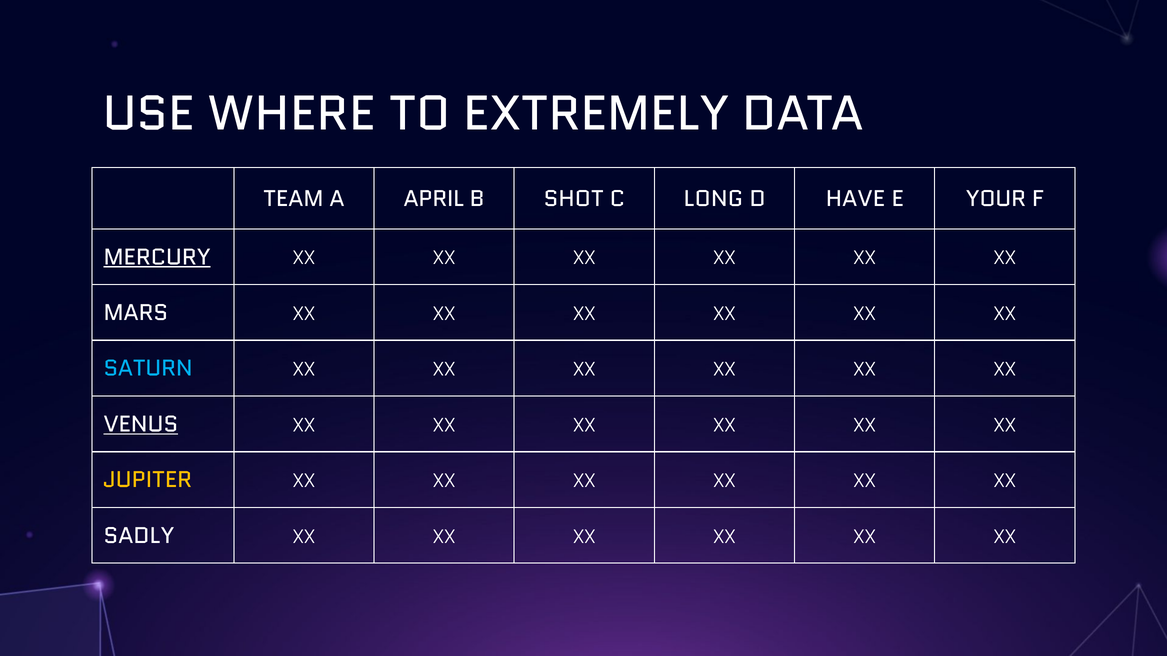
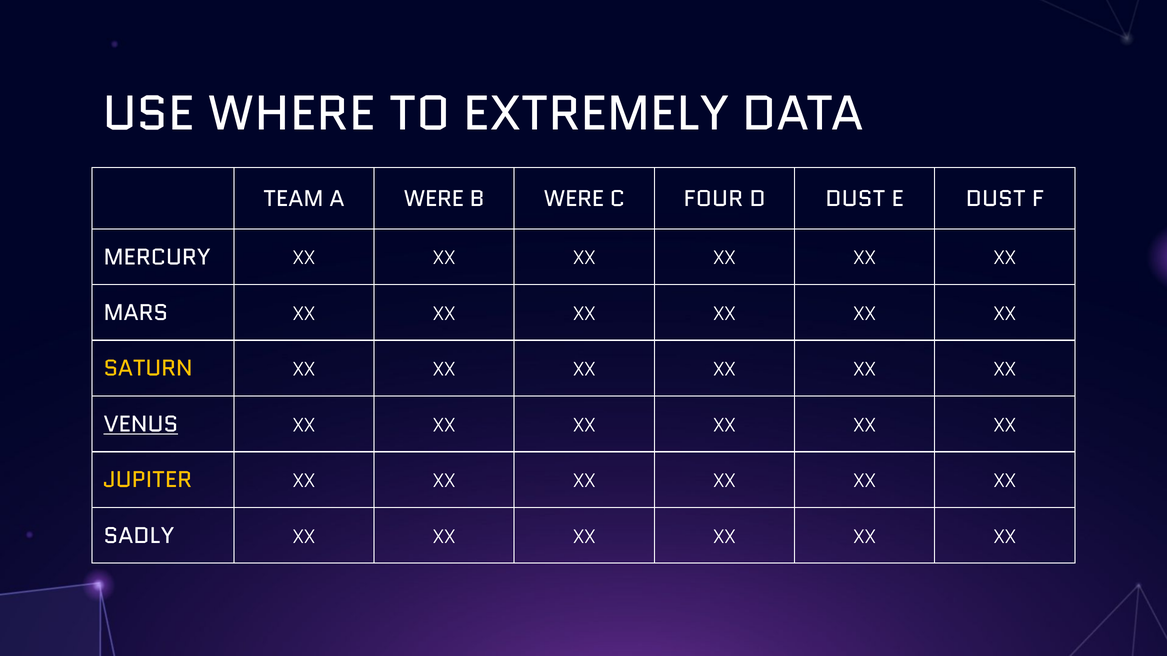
A APRIL: APRIL -> WERE (434, 199)
B SHOT: SHOT -> WERE (574, 199)
LONG: LONG -> FOUR (713, 199)
D HAVE: HAVE -> DUST (855, 199)
E YOUR: YOUR -> DUST (996, 199)
MERCURY underline: present -> none (157, 257)
SATURN colour: light blue -> yellow (148, 369)
